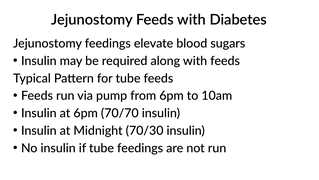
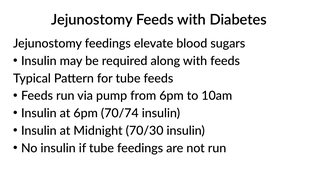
70/70: 70/70 -> 70/74 (120, 113)
